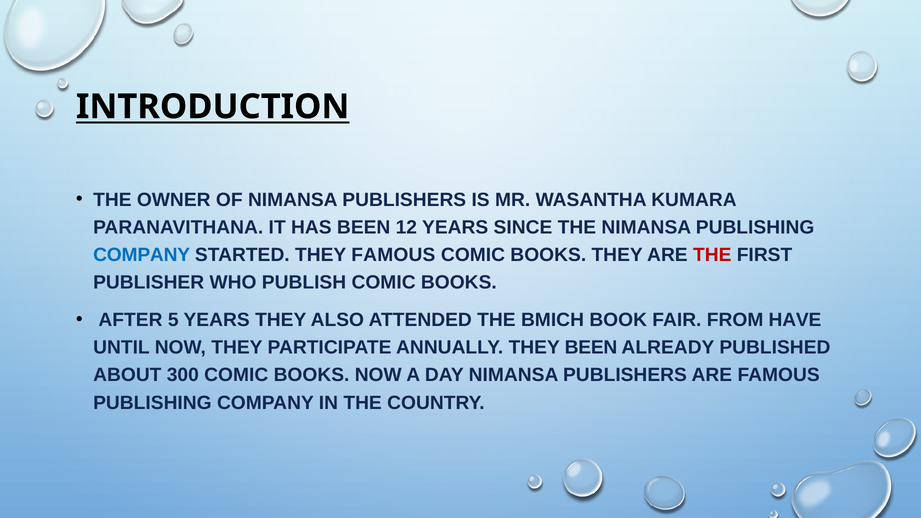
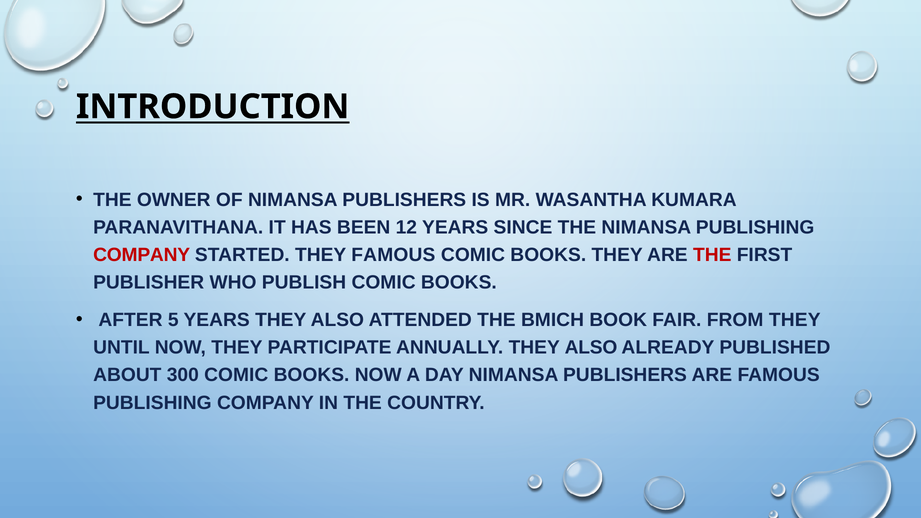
COMPANY colour: blue -> red (142, 255)
FROM HAVE: HAVE -> THEY (795, 320)
ANNUALLY THEY BEEN: BEEN -> ALSO (591, 347)
